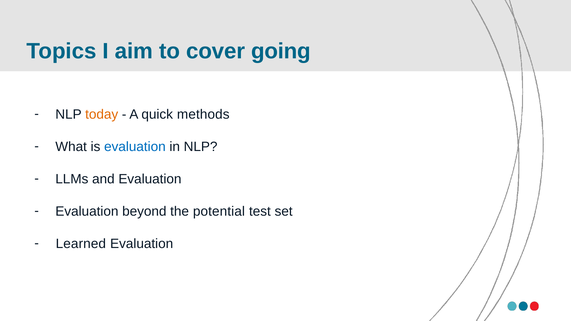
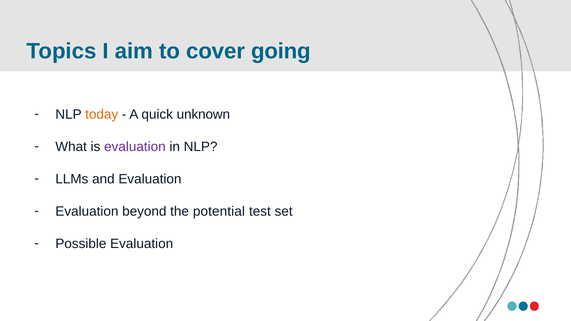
methods: methods -> unknown (203, 115)
evaluation colour: blue -> purple (135, 147)
Learned: Learned -> Possible (81, 244)
